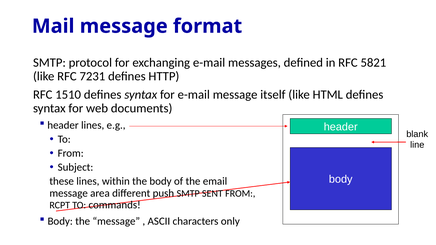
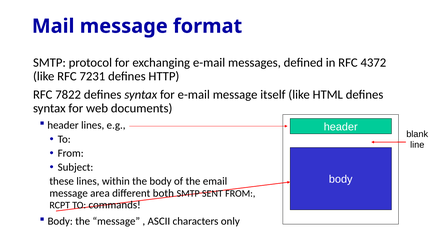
5821: 5821 -> 4372 (373, 63)
1510: 1510 -> 7822 (68, 95)
push: push -> both (163, 193)
